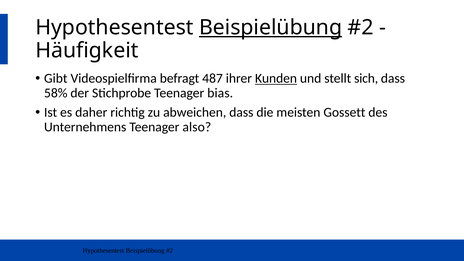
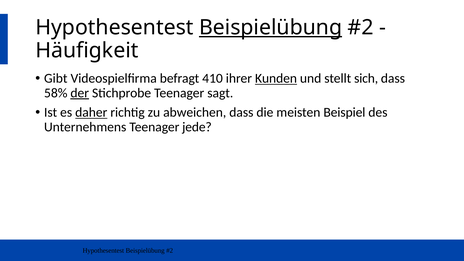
487: 487 -> 410 (213, 78)
der underline: none -> present (80, 93)
bias: bias -> sagt (220, 93)
daher underline: none -> present (91, 113)
Gossett: Gossett -> Beispiel (344, 113)
also: also -> jede (197, 127)
